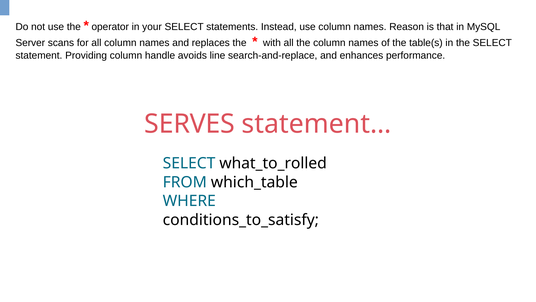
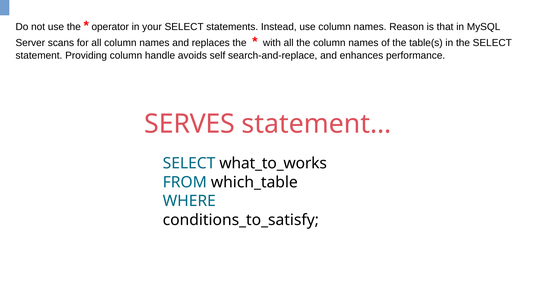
line: line -> self (217, 55)
what_to_rolled: what_to_rolled -> what_to_works (273, 163)
